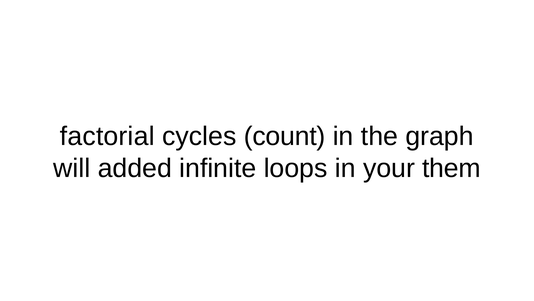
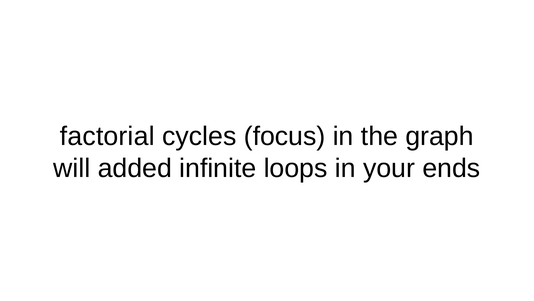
count: count -> focus (285, 136)
them: them -> ends (451, 168)
